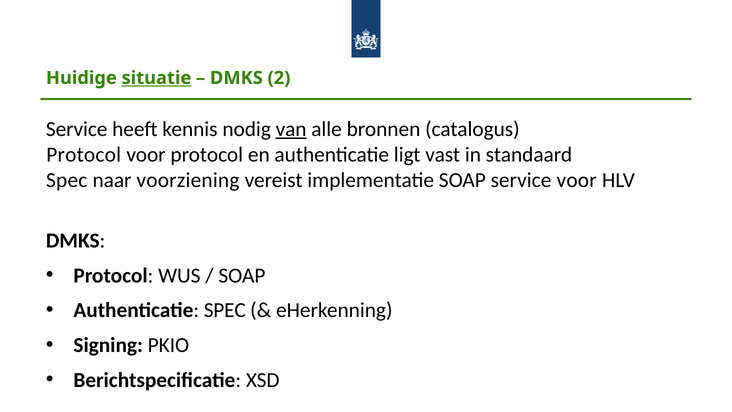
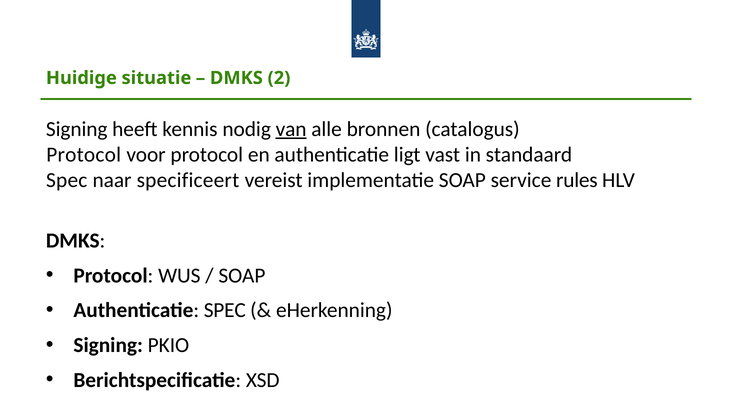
situatie underline: present -> none (156, 78)
Service: Service -> Signing (77, 129)
voorziening: voorziening -> specificeert (188, 180)
service voor: voor -> rules (577, 180)
